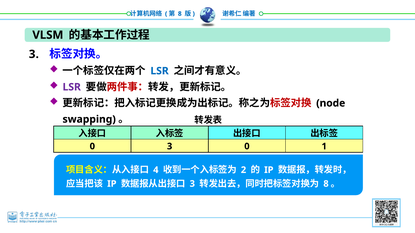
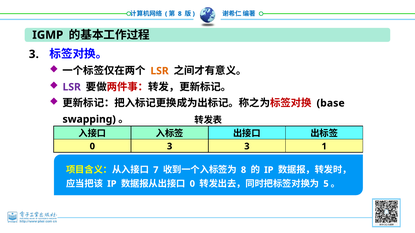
VLSM: VLSM -> IGMP (48, 35)
LSR colour: blue -> orange (160, 71)
node: node -> base (331, 103)
3 0: 0 -> 3 (247, 147)
4: 4 -> 7 (156, 170)
2: 2 -> 8 (244, 170)
3: 3 -> 0 (192, 184)
8: 8 -> 5 (326, 184)
